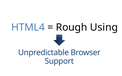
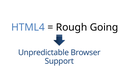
Using: Using -> Going (104, 27)
